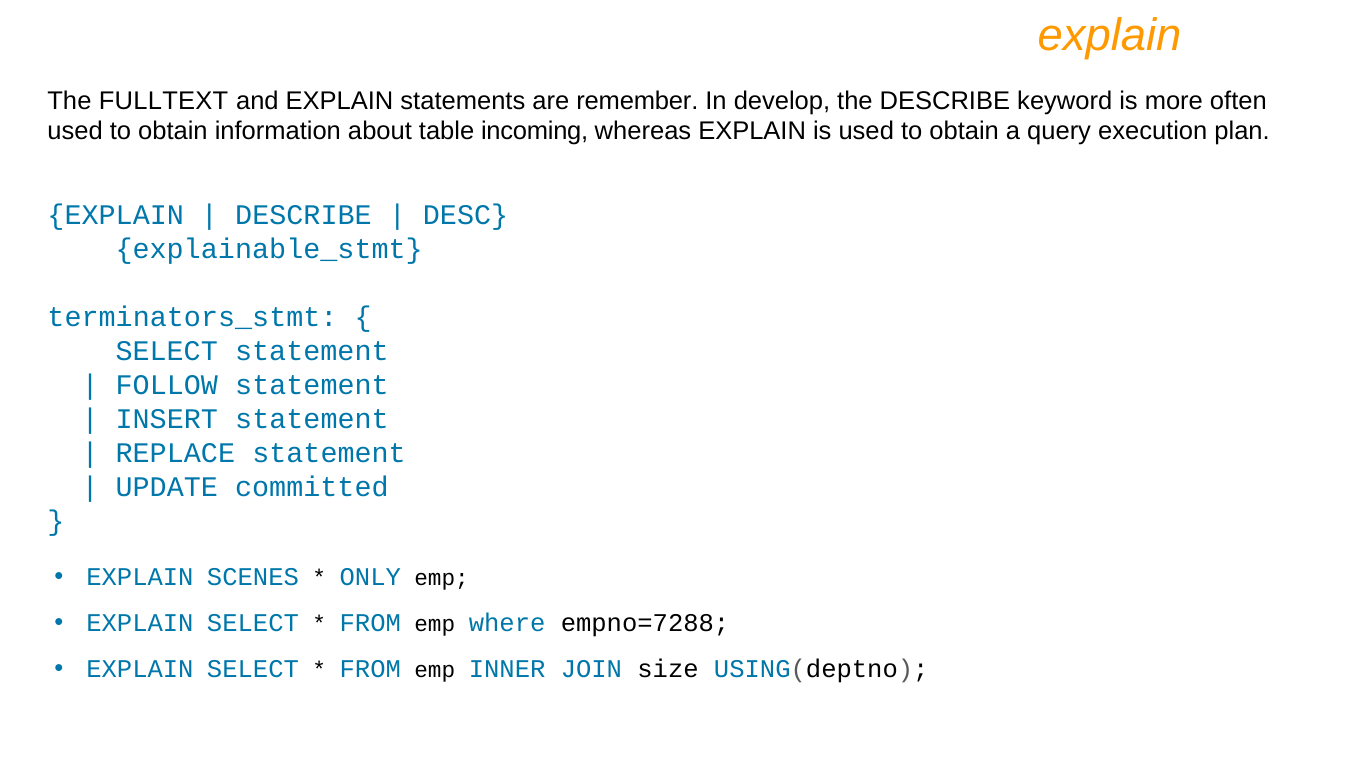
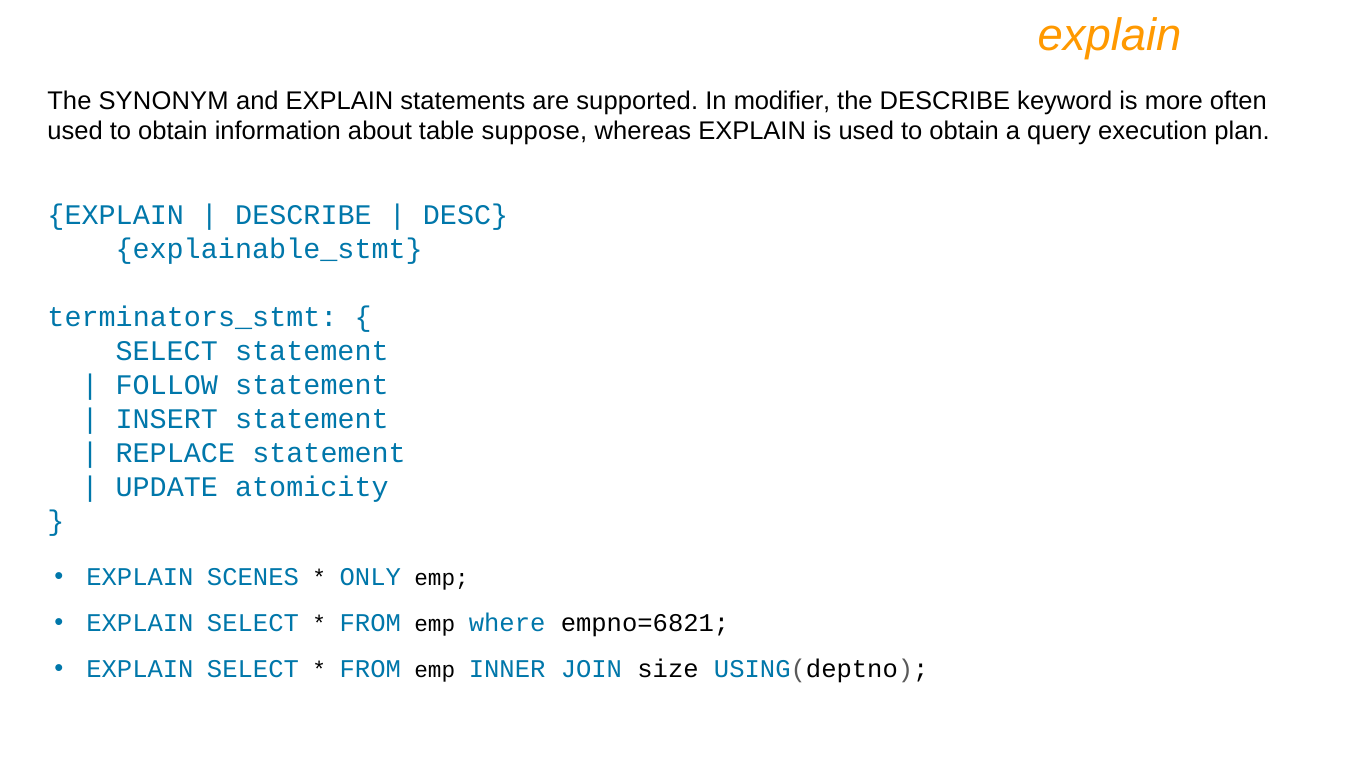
FULLTEXT: FULLTEXT -> SYNONYM (164, 101)
remember: remember -> supported (637, 101)
develop: develop -> modifier (782, 101)
incoming: incoming -> suppose (534, 131)
committed: committed -> atomicity (312, 487)
empno=7288: empno=7288 -> empno=6821 (645, 623)
